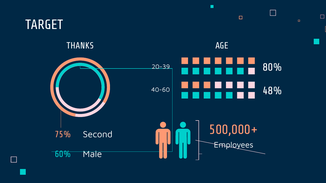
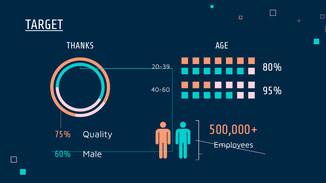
TARGET underline: none -> present (44, 25)
48%: 48% -> 95% (272, 91)
Second: Second -> Quality (98, 135)
